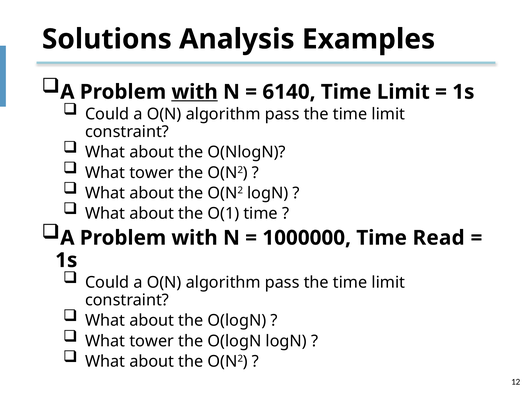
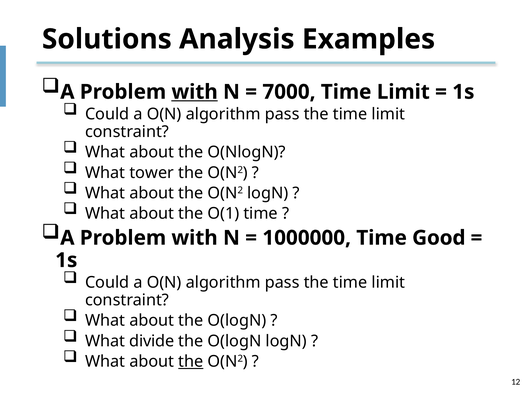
6140: 6140 -> 7000 (289, 92)
Read: Read -> Good (439, 238)
tower: tower -> divide (152, 341)
the underline: none -> present (191, 361)
